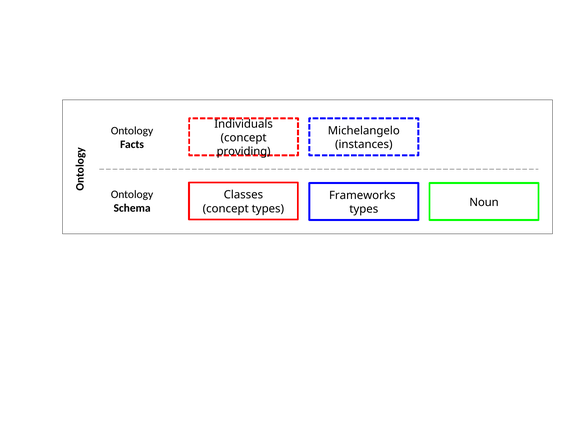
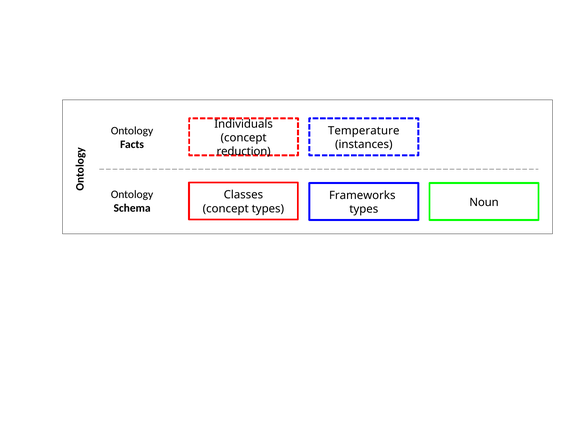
Michelangelo: Michelangelo -> Temperature (364, 131)
providing: providing -> reduction (244, 151)
